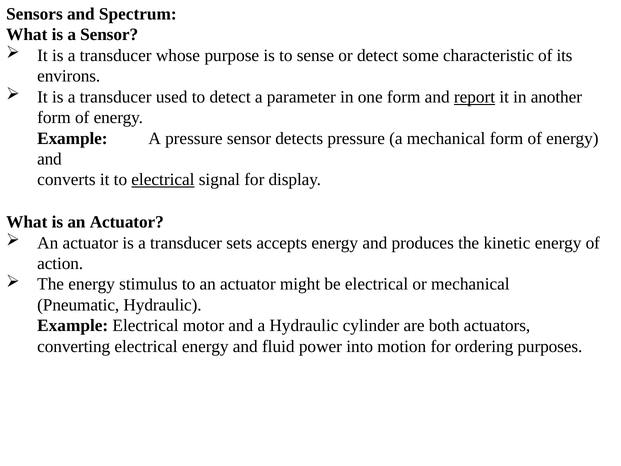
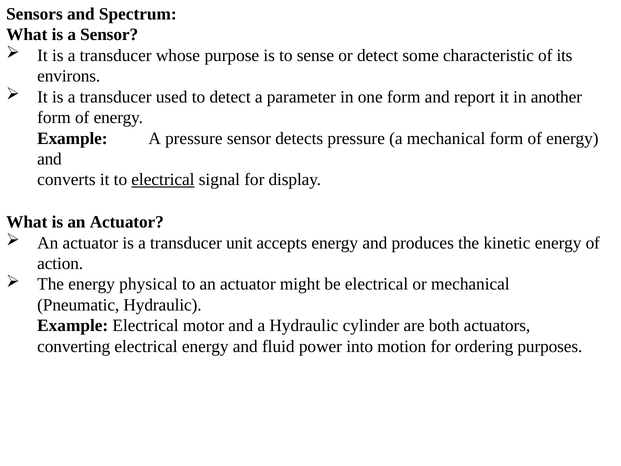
report underline: present -> none (475, 97)
sets: sets -> unit (239, 243)
stimulus: stimulus -> physical (148, 284)
